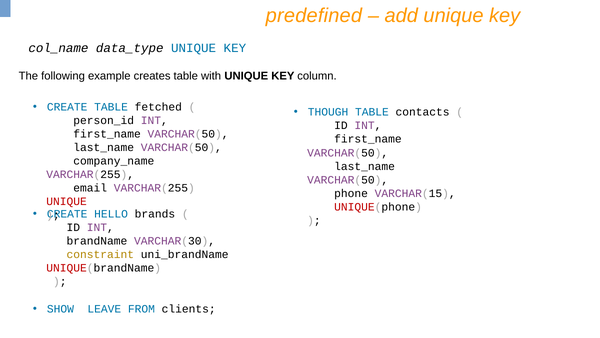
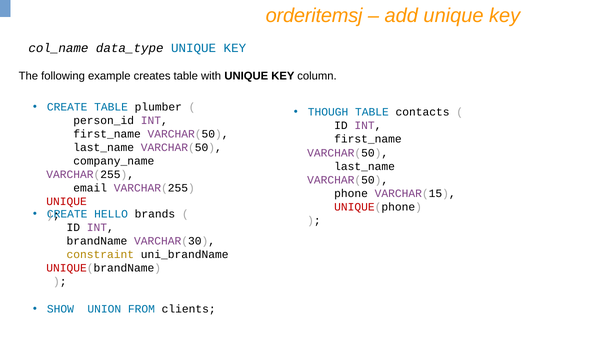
predefined: predefined -> orderitemsj (314, 16)
fetched: fetched -> plumber (158, 107)
LEAVE: LEAVE -> UNION (104, 309)
